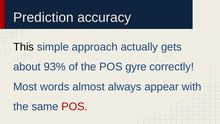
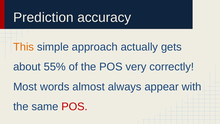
This colour: black -> orange (24, 47)
93%: 93% -> 55% (55, 67)
gyre: gyre -> very (136, 67)
